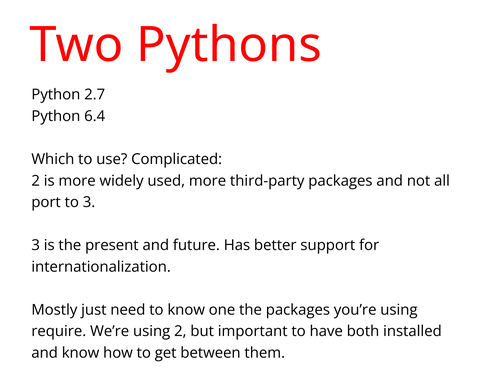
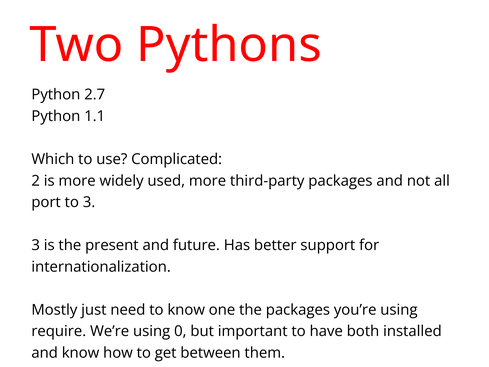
6.4: 6.4 -> 1.1 (95, 116)
using 2: 2 -> 0 (180, 331)
